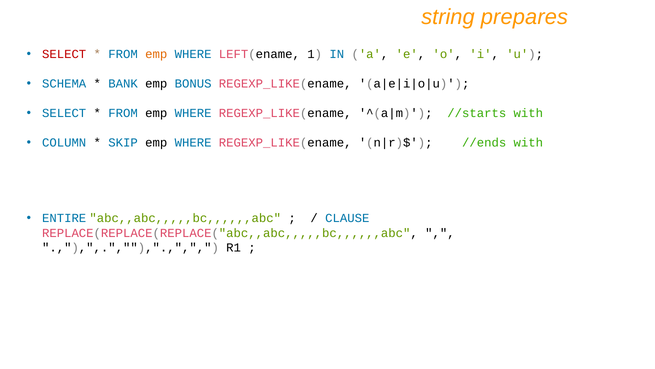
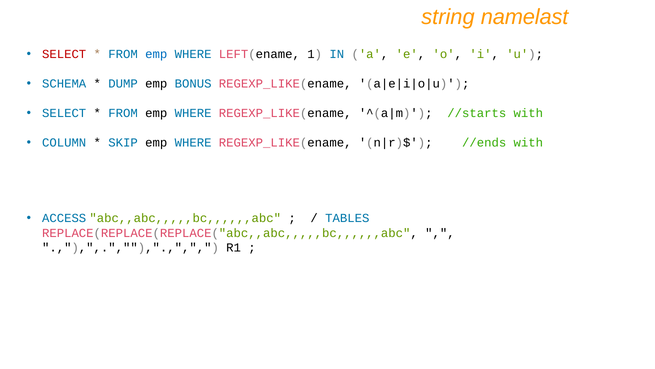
prepares: prepares -> namelast (525, 17)
emp colour: orange -> blue (156, 54)
BANK: BANK -> DUMP (123, 84)
ENTIRE: ENTIRE -> ACCESS (64, 218)
CLAUSE: CLAUSE -> TABLES (347, 218)
